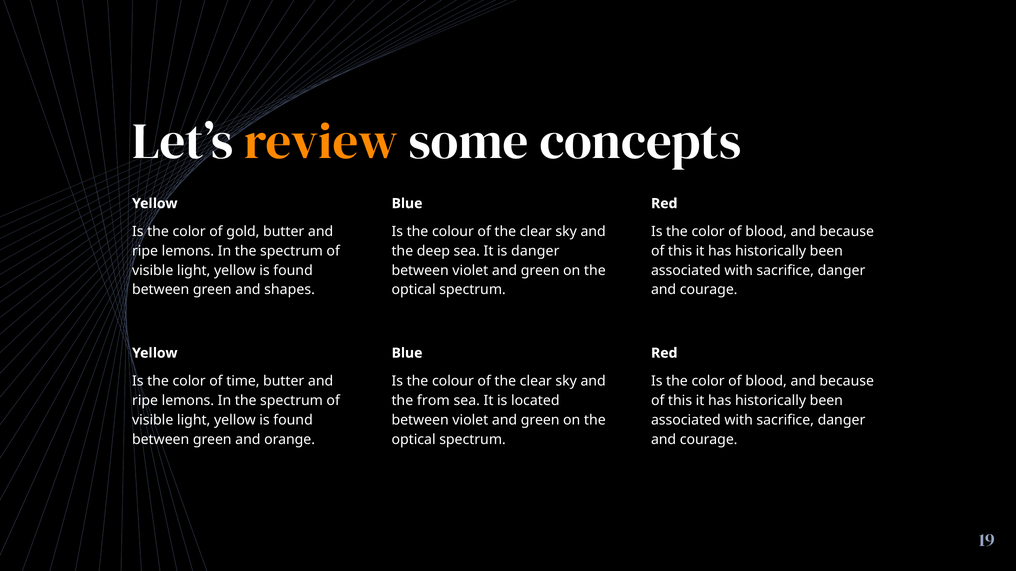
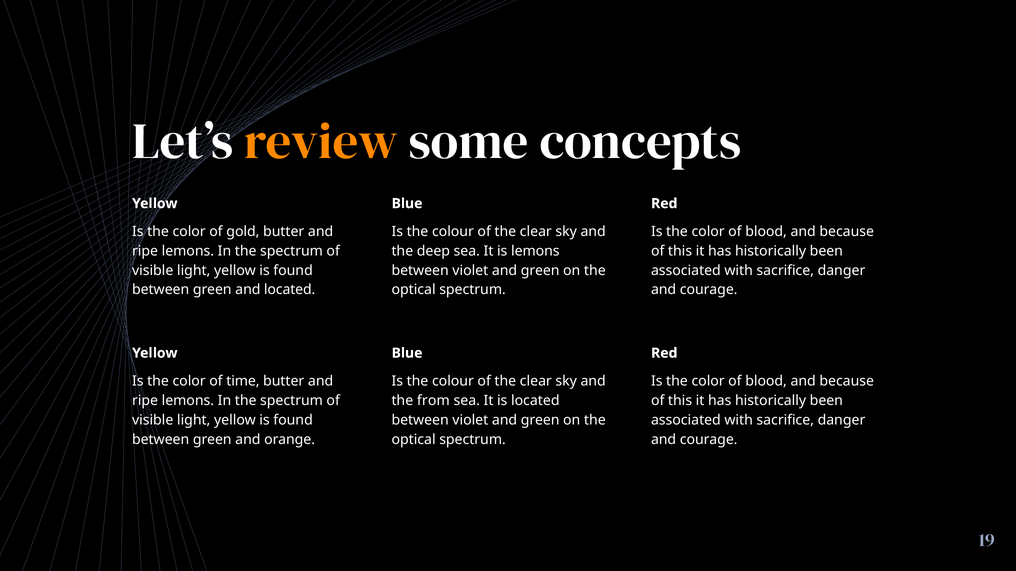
is danger: danger -> lemons (535, 251)
and shapes: shapes -> located (290, 290)
